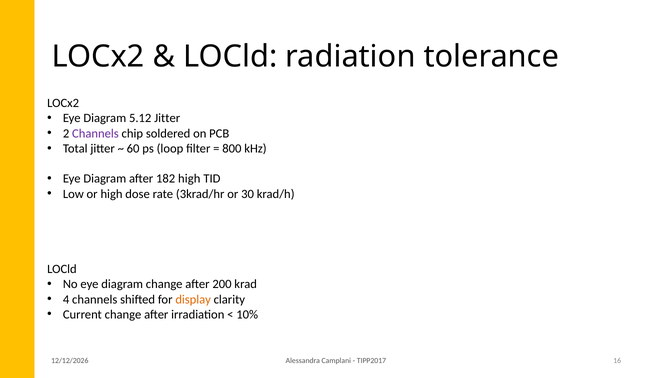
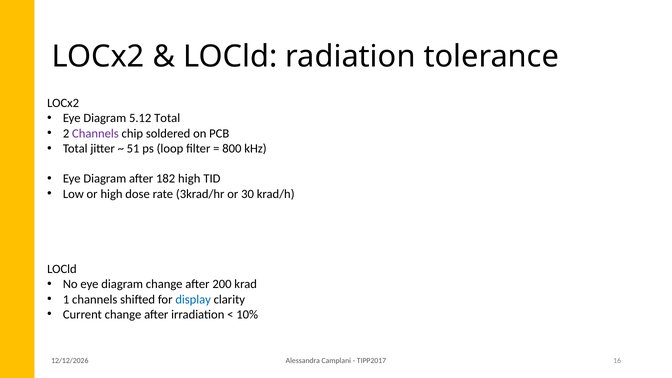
5.12 Jitter: Jitter -> Total (167, 118)
60: 60 -> 51 (133, 149)
4: 4 -> 1 (66, 299)
display colour: orange -> blue (193, 299)
